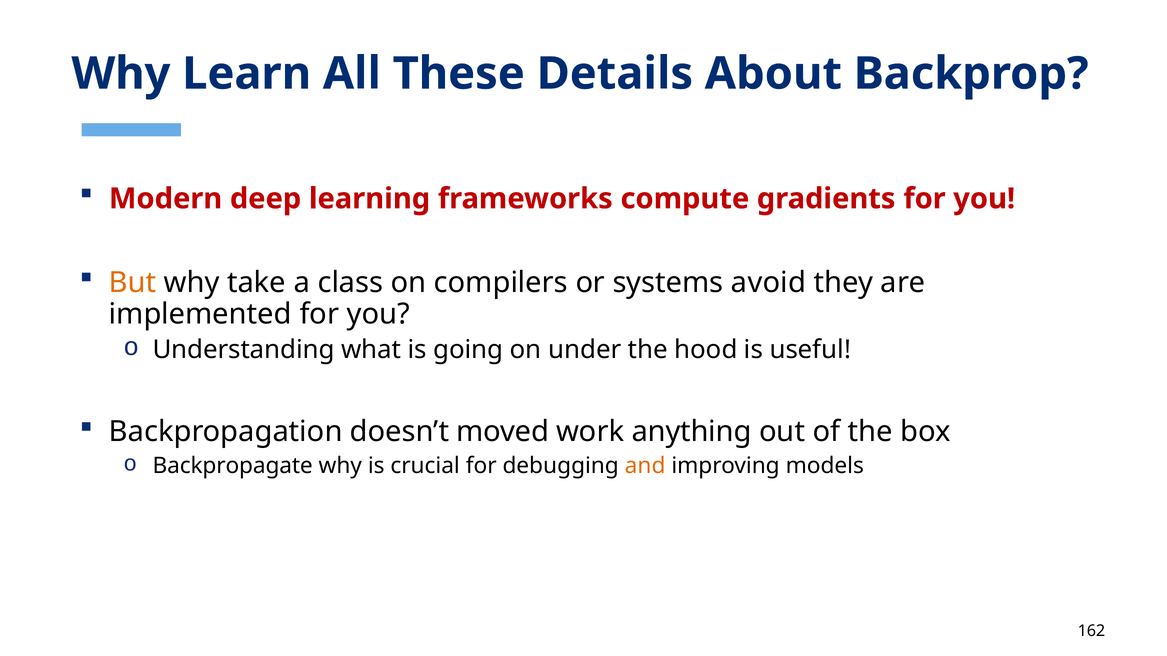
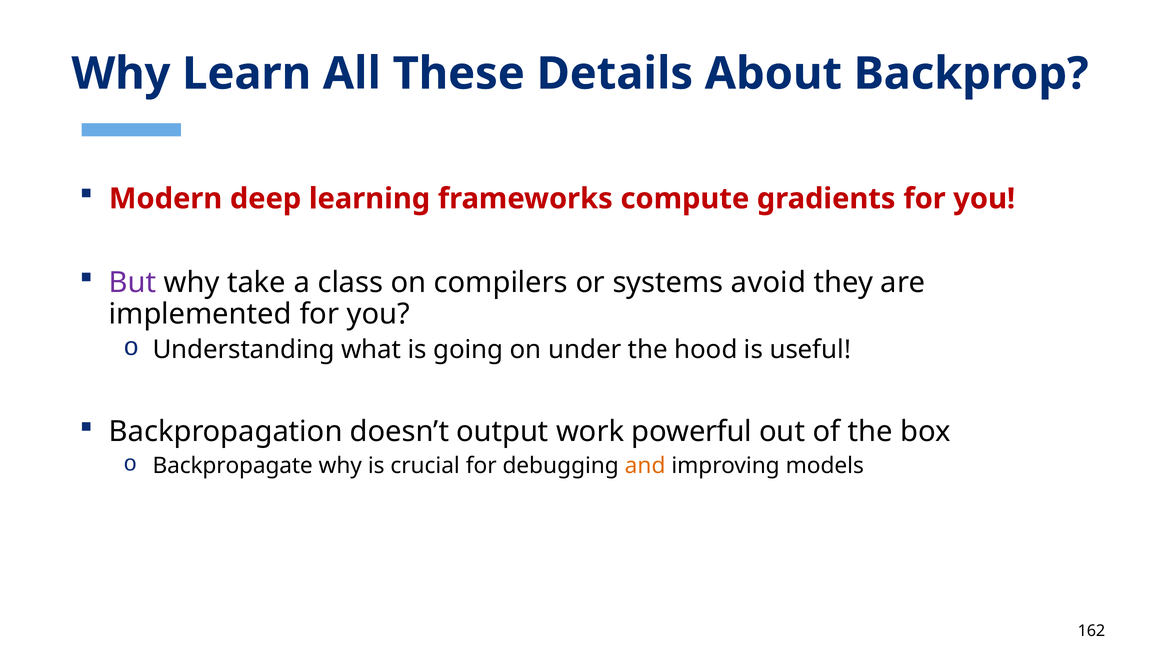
But colour: orange -> purple (133, 283)
moved: moved -> output (502, 432)
anything: anything -> powerful (692, 432)
